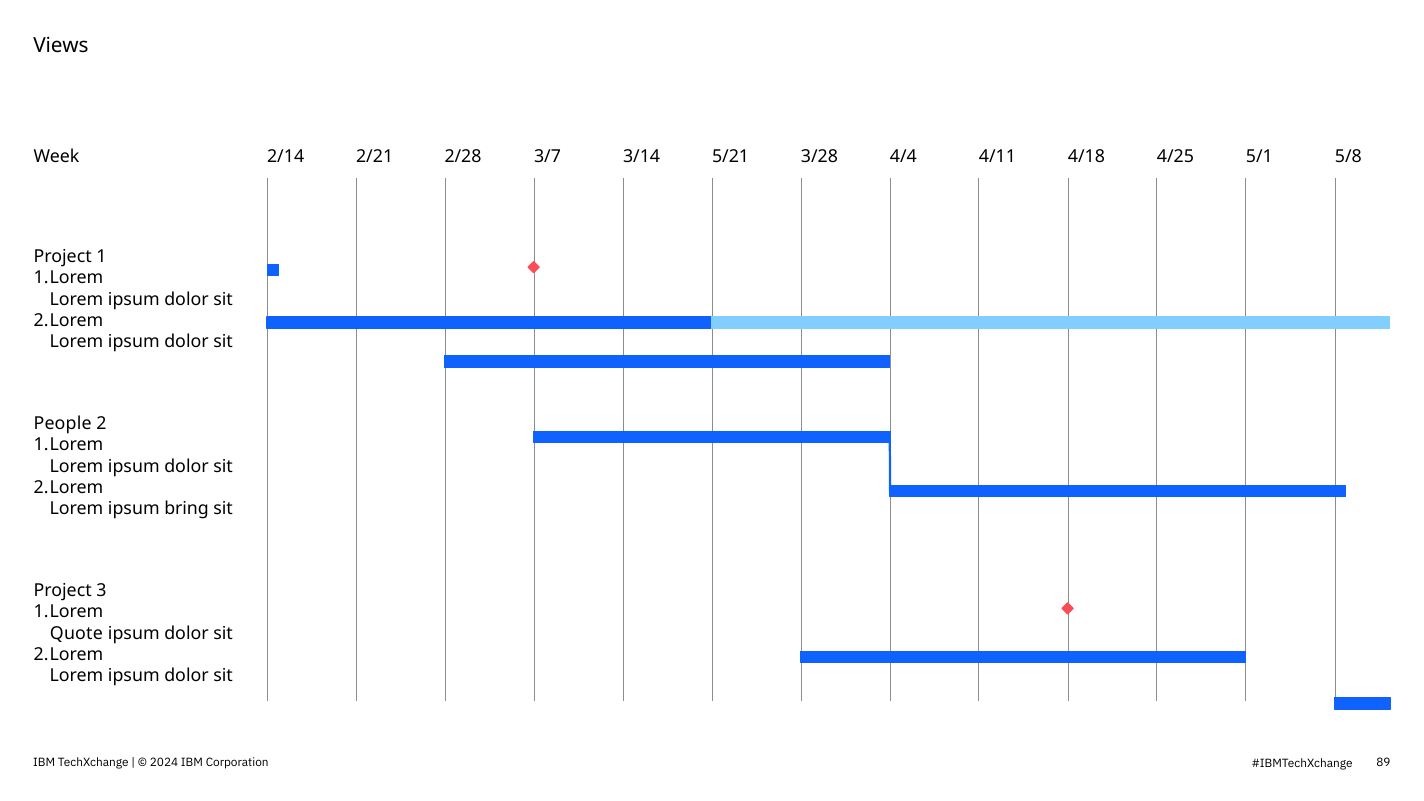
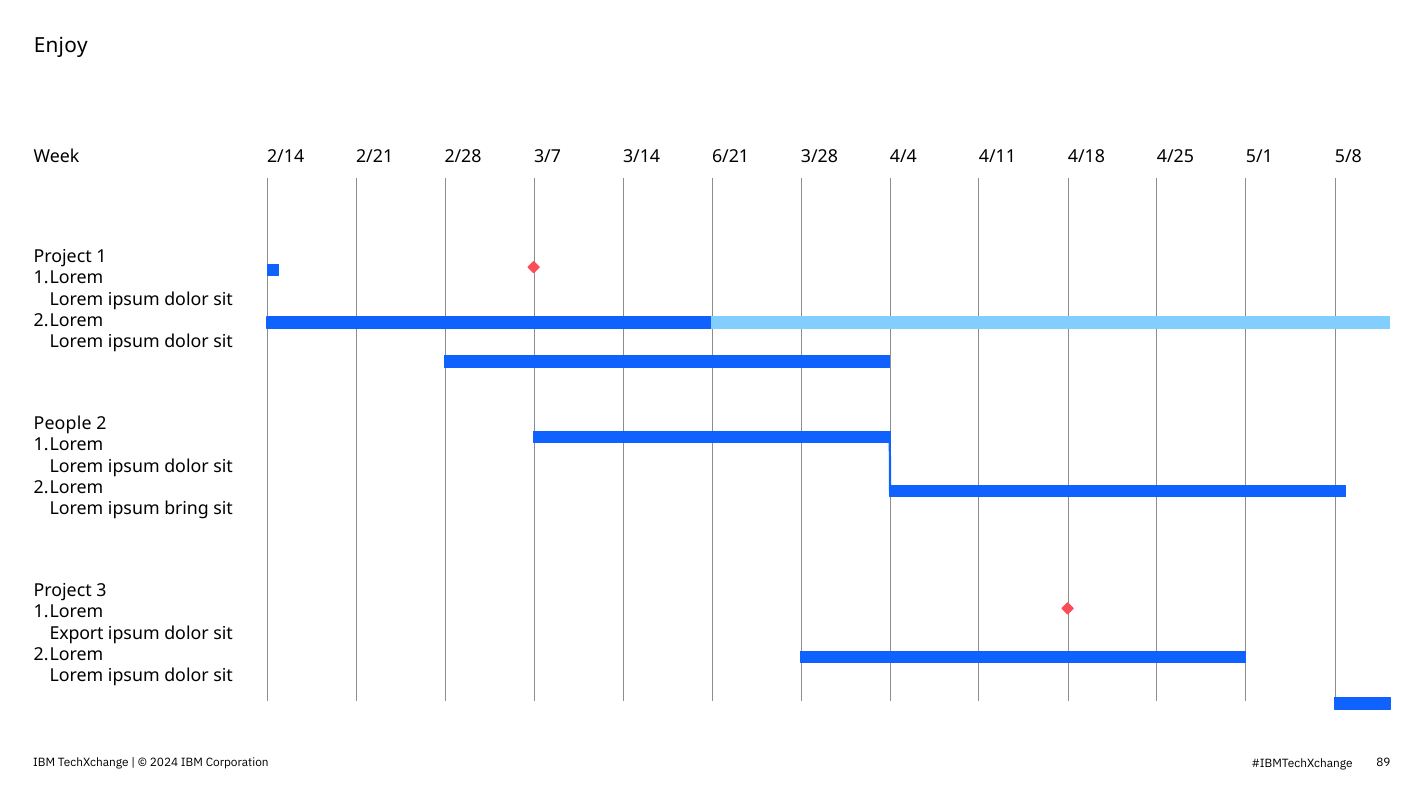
Views: Views -> Enjoy (61, 46)
5/21: 5/21 -> 6/21 (731, 157)
Quote: Quote -> Export (77, 633)
